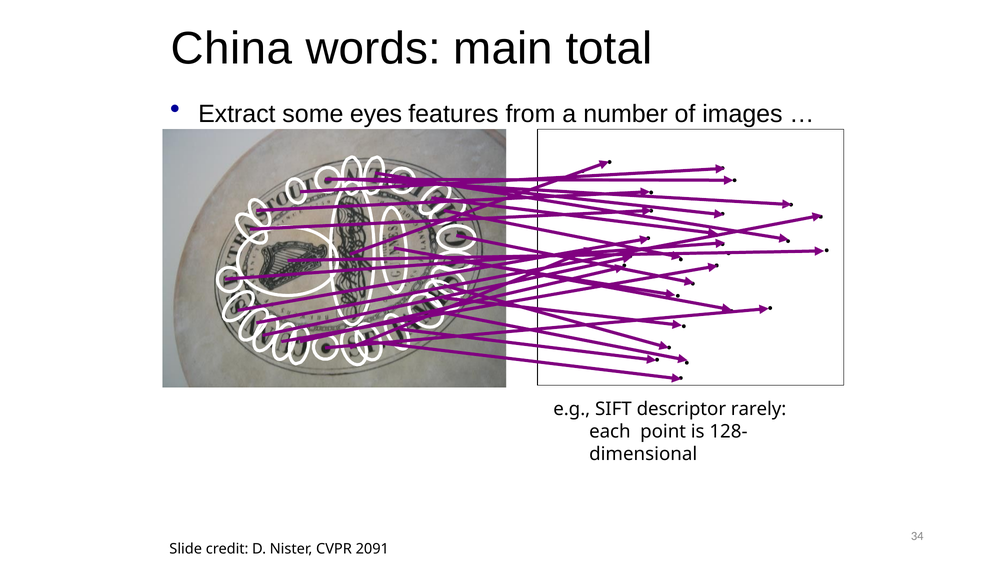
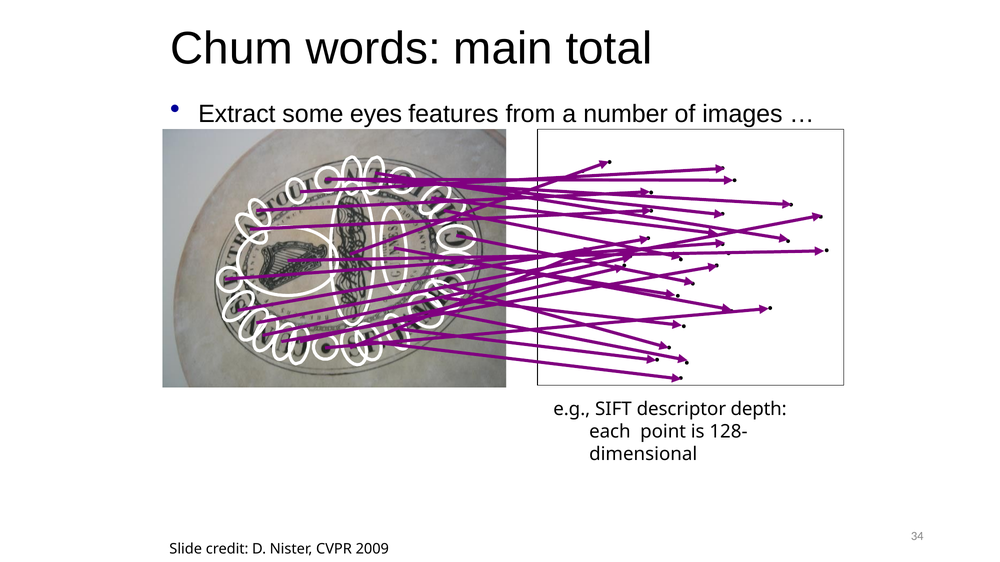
China: China -> Chum (232, 49)
rarely: rarely -> depth (759, 409)
2091: 2091 -> 2009 (372, 549)
